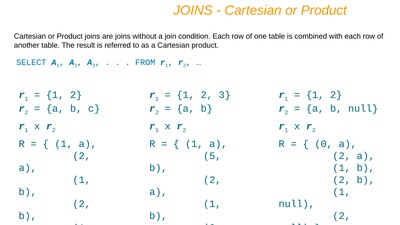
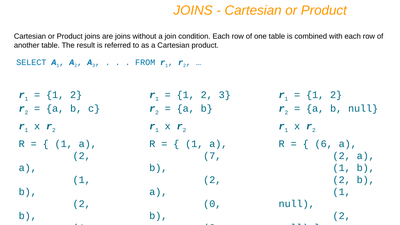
0: 0 -> 6 (324, 144)
5: 5 -> 7 (212, 156)
1: 1 -> 0 (212, 204)
